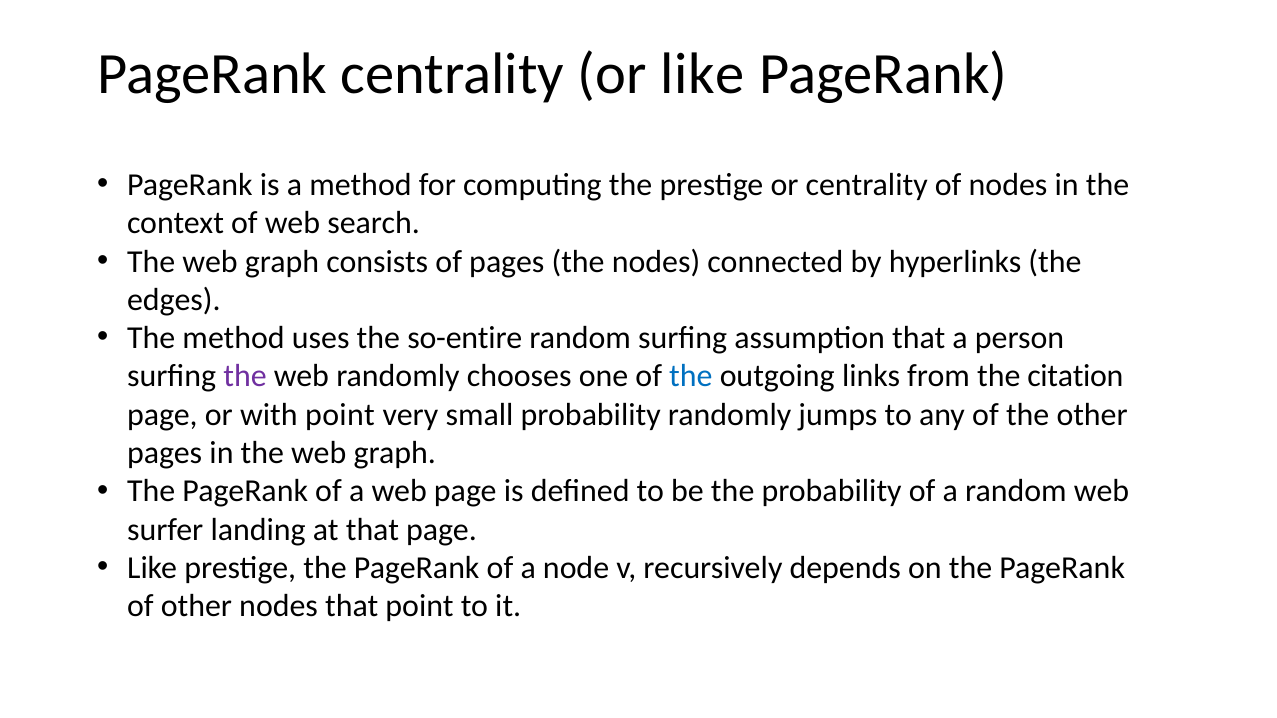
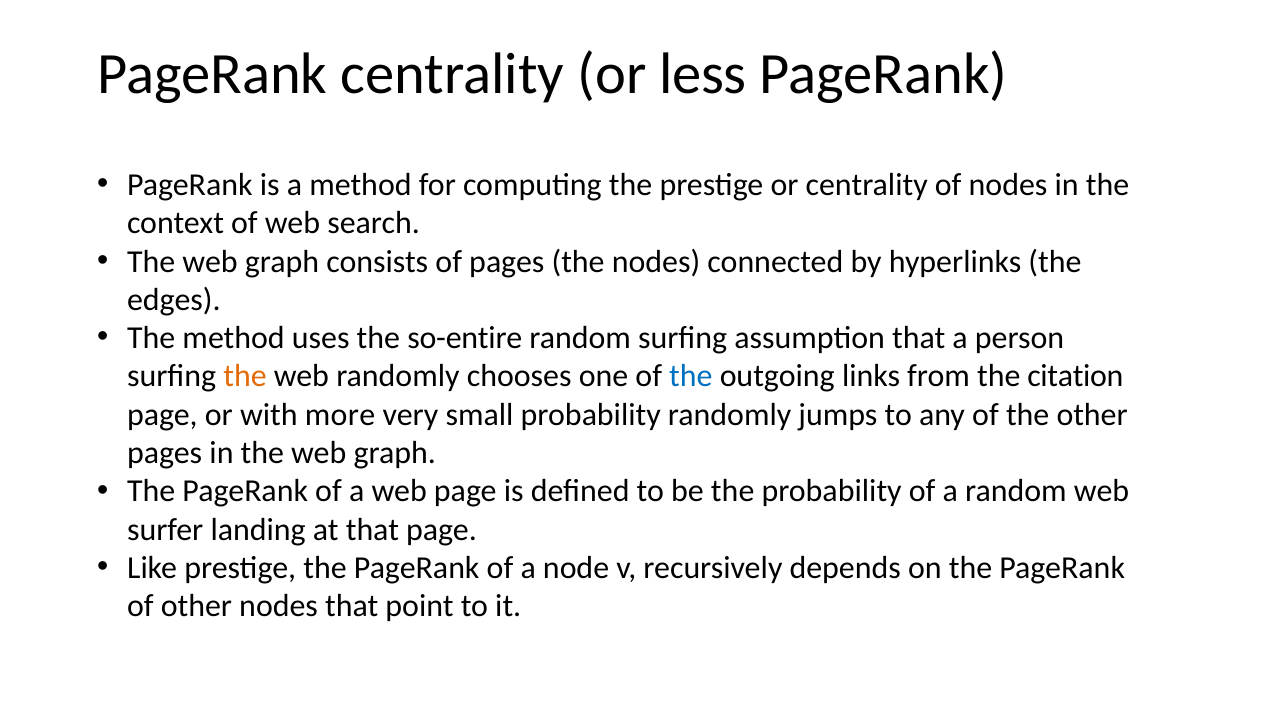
or like: like -> less (703, 74)
the colour: purple -> orange (245, 377)
with point: point -> more (340, 415)
